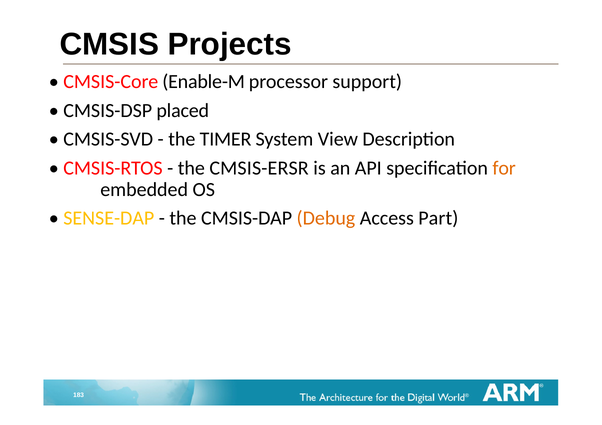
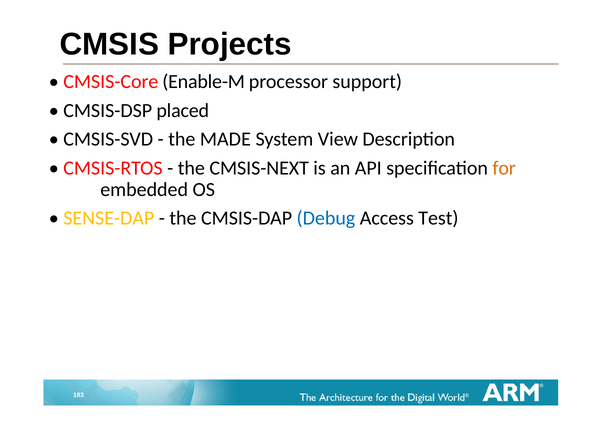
TIMER: TIMER -> MADE (225, 139)
CMSIS-ERSR: CMSIS-ERSR -> CMSIS-NEXT (259, 168)
Debug colour: orange -> blue (326, 219)
Part: Part -> Test (438, 219)
